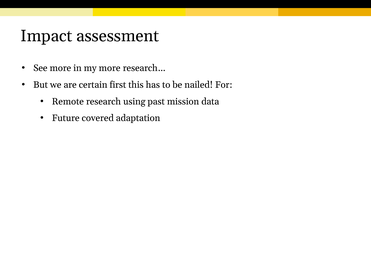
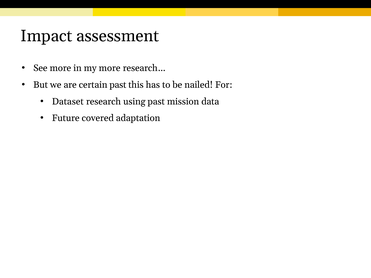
certain first: first -> past (118, 85)
Remote: Remote -> Dataset (68, 102)
